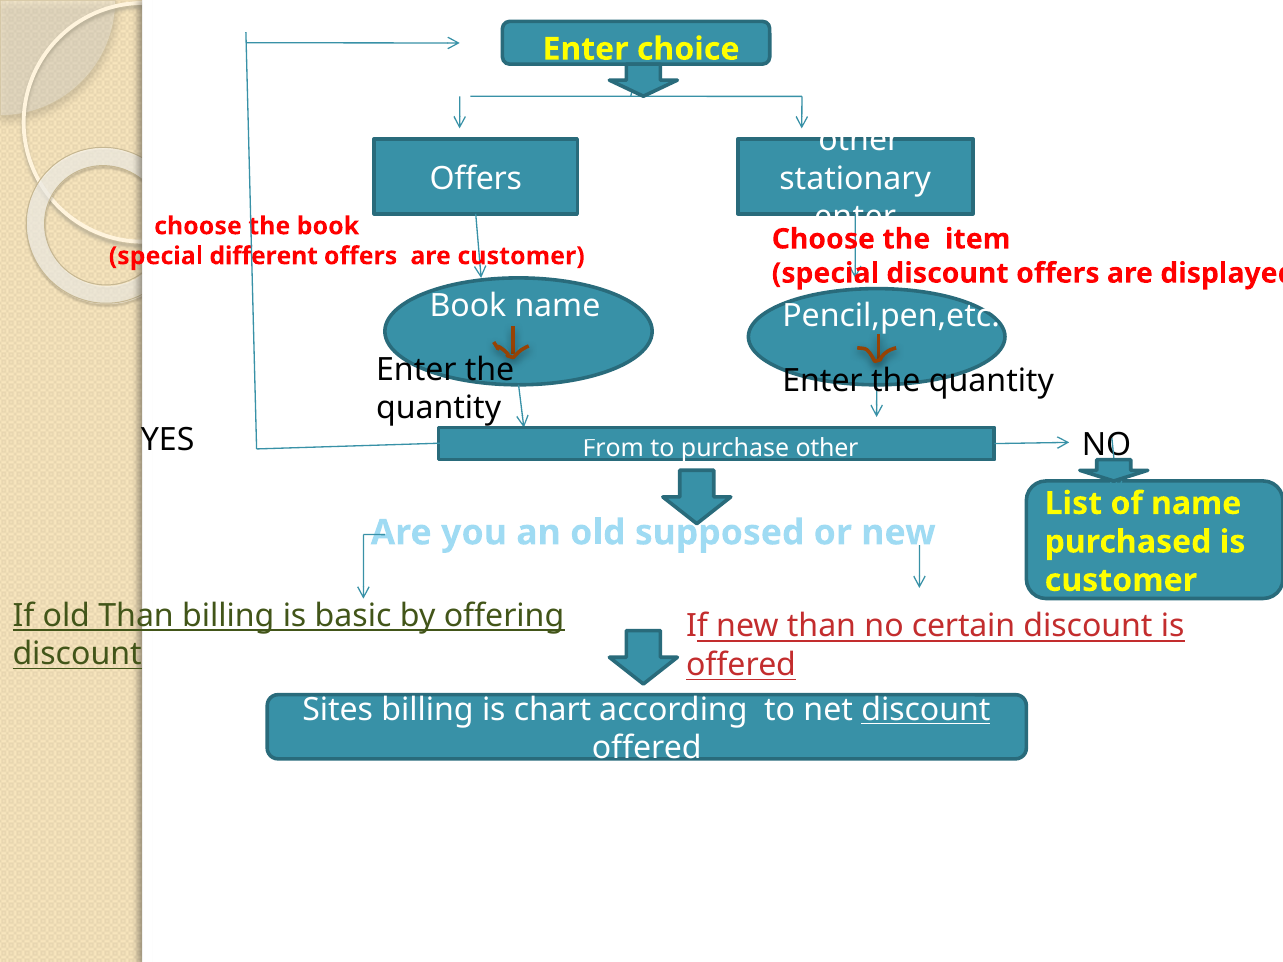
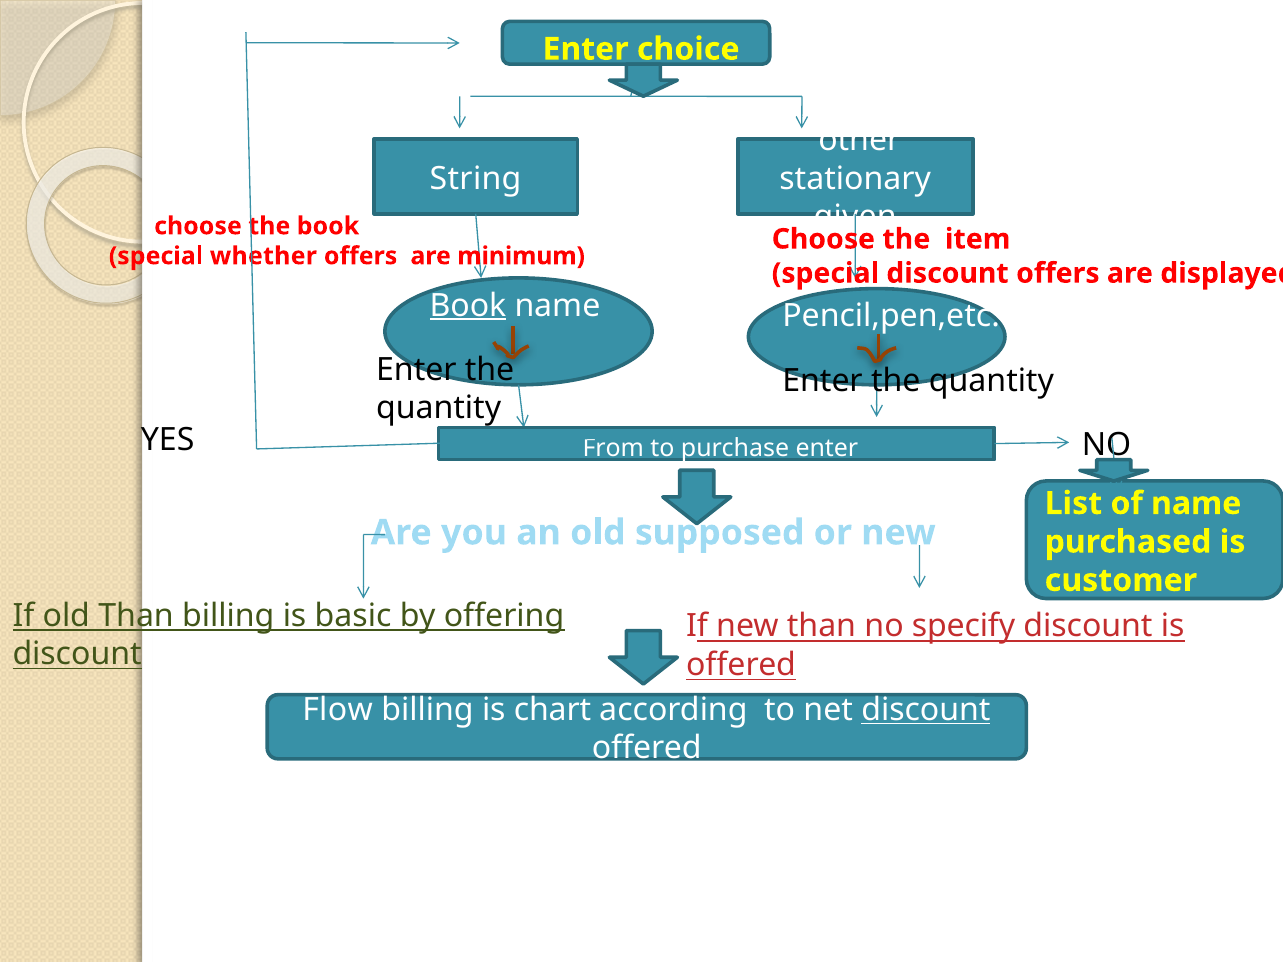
Offers: Offers -> String (476, 179)
enter: enter -> given (855, 217)
different: different -> whether (263, 256)
are customer: customer -> minimum (521, 256)
Book underline: none -> present (468, 306)
purchase other: other -> enter (827, 448)
certain: certain -> specify (964, 626)
Sites: Sites -> Flow (338, 710)
